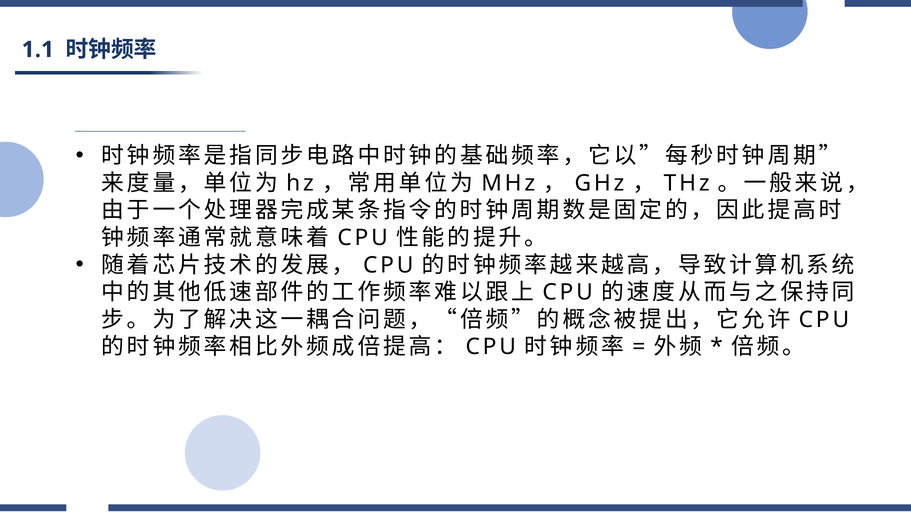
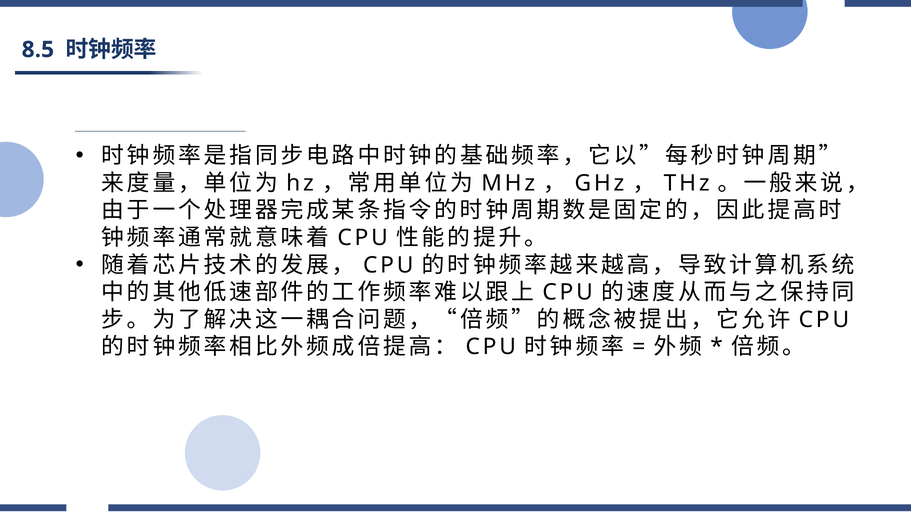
1.1: 1.1 -> 8.5 (38, 50)
